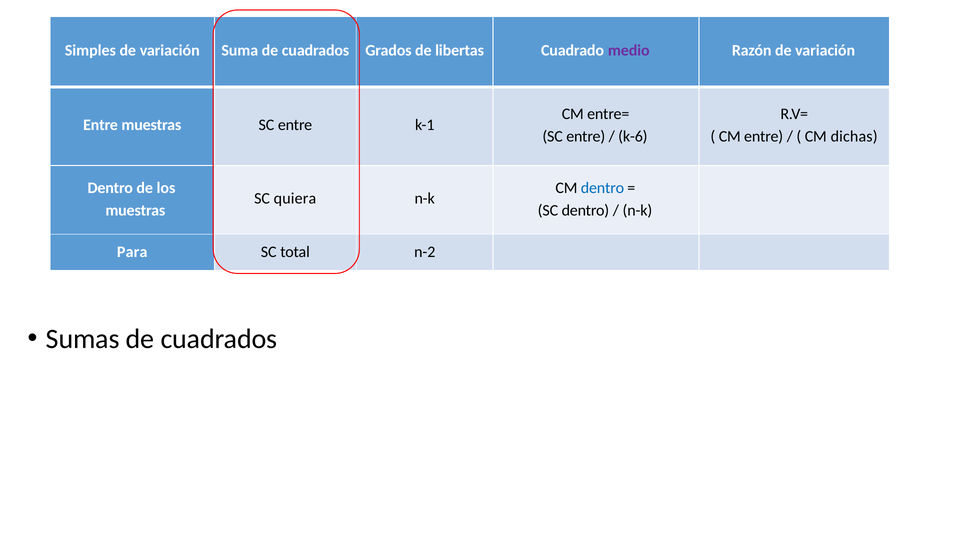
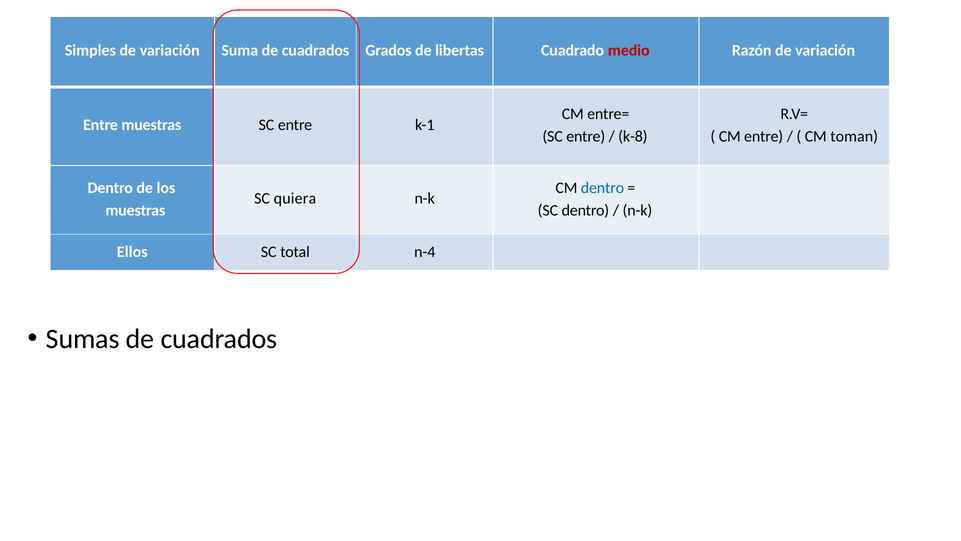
medio colour: purple -> red (629, 50)
k-6: k-6 -> k-8 (633, 136)
dichas: dichas -> toman (854, 136)
Para: Para -> Ellos (132, 252)
n-2: n-2 -> n-4 (425, 252)
